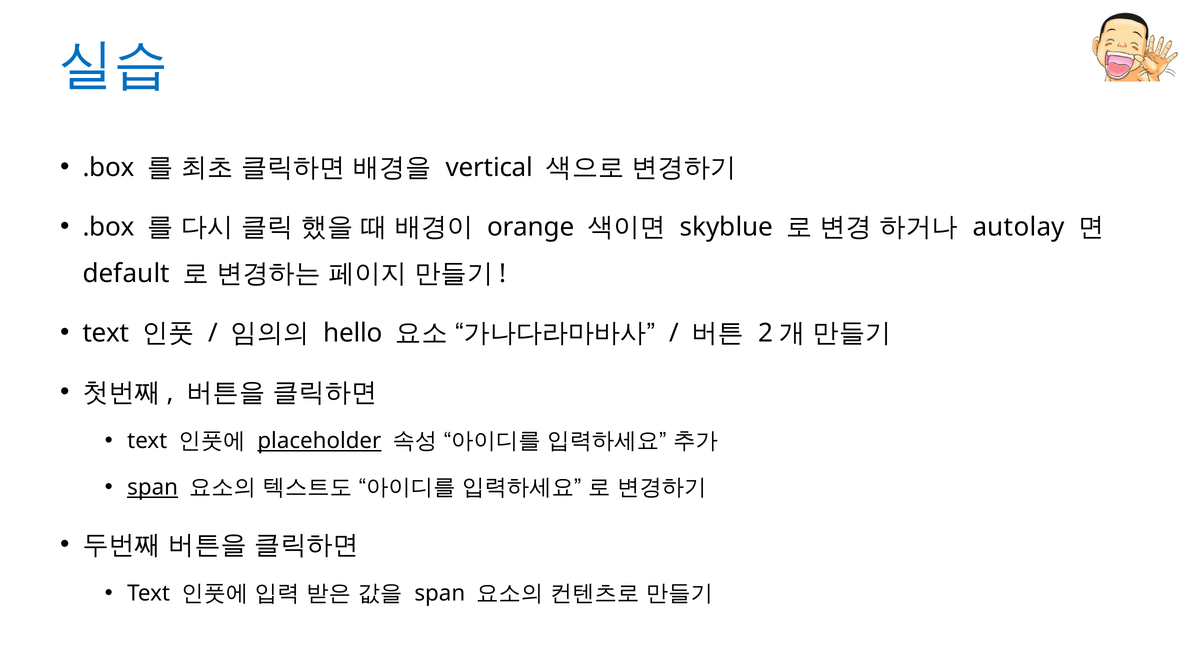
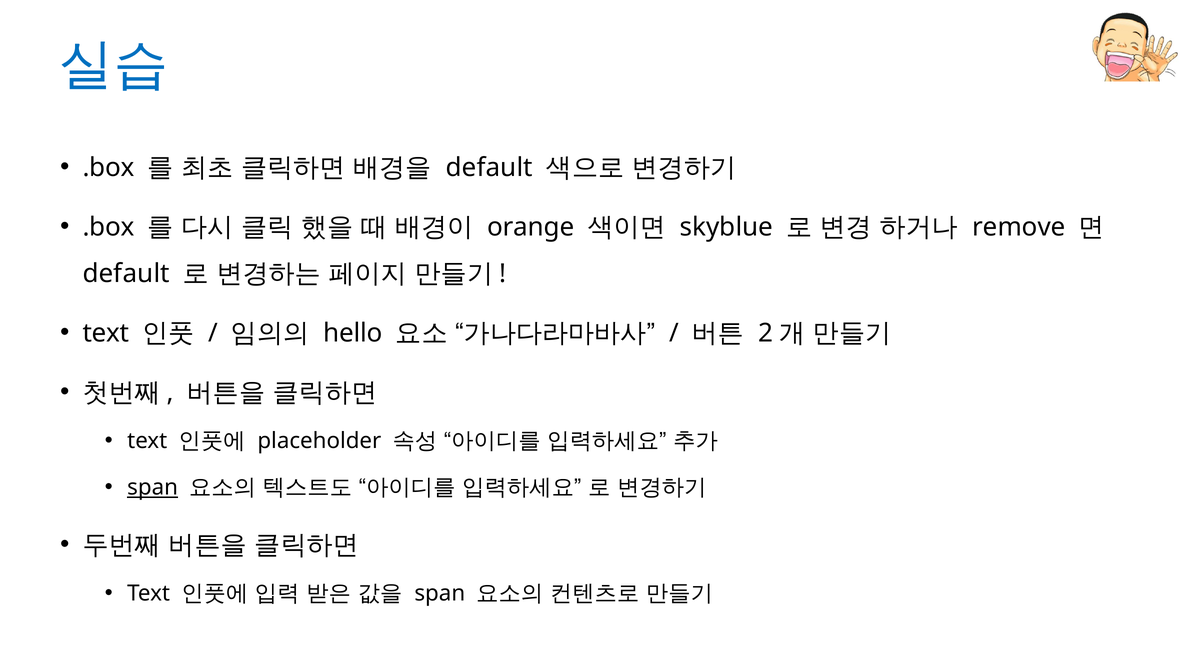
vertical: vertical -> default (489, 167)
autolay: autolay -> remove (1019, 227)
placeholder underline: present -> none (319, 441)
